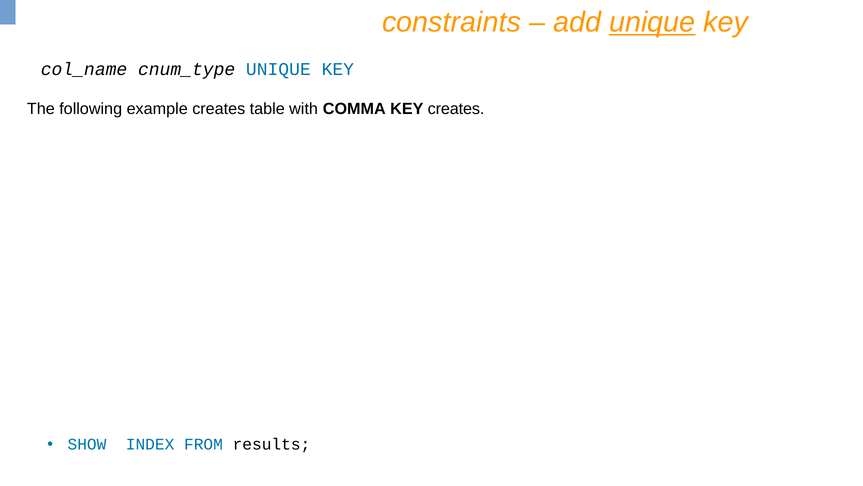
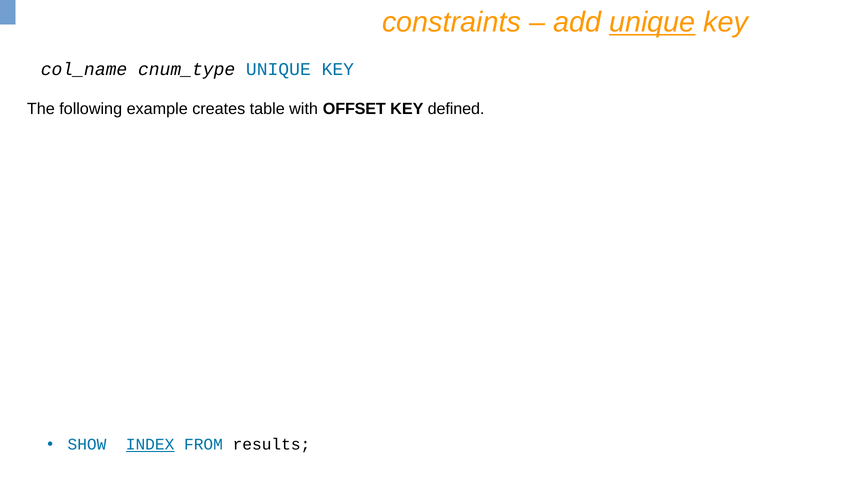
COMMA: COMMA -> OFFSET (354, 109)
KEY creates: creates -> defined (456, 109)
INDEX underline: none -> present (150, 444)
